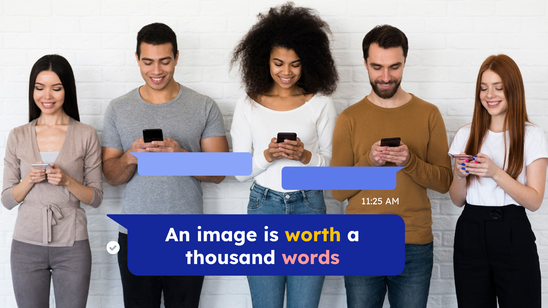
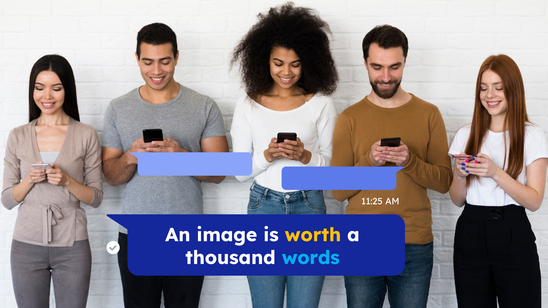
words colour: pink -> light blue (311, 258)
